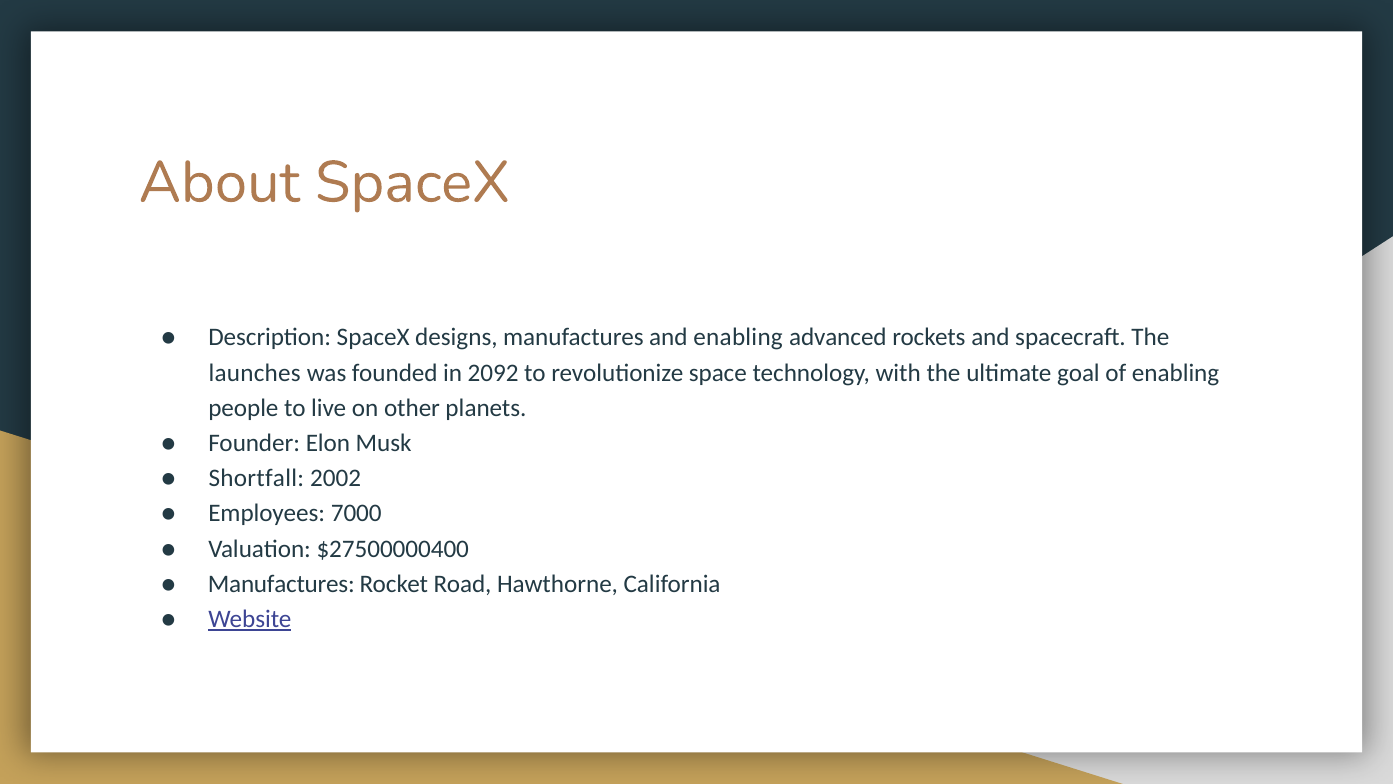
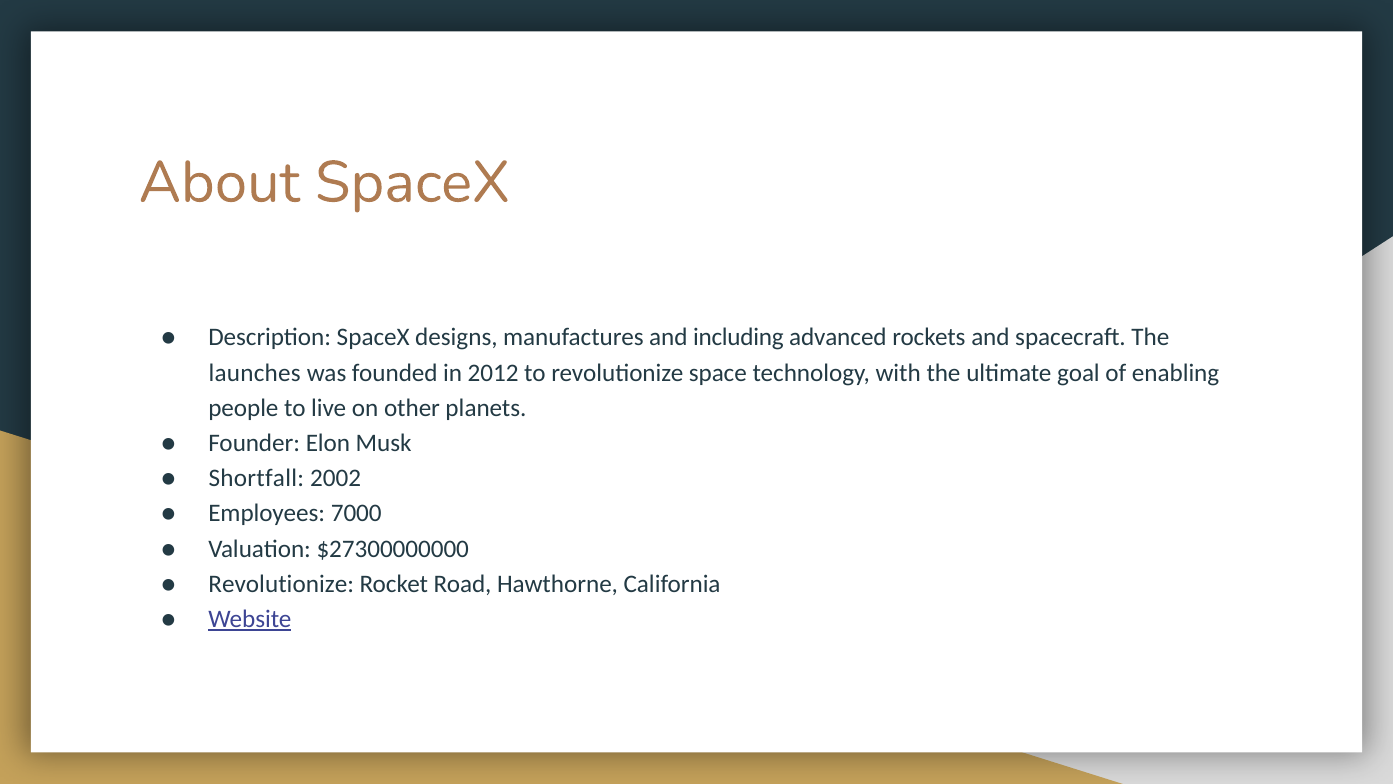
and enabling: enabling -> including (738, 337)
2092: 2092 -> 2012 (493, 373)
$27500000400: $27500000400 -> $27300000000 (393, 549)
Manufactures: Manufactures -> Revolutionize (281, 584)
